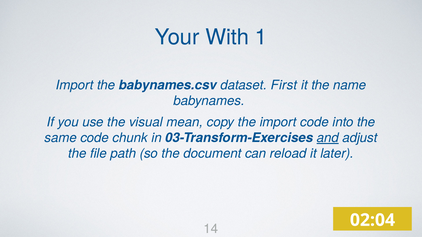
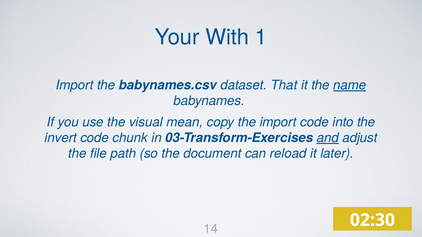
First: First -> That (284, 85)
name underline: none -> present (350, 85)
same: same -> invert (61, 138)
02:04: 02:04 -> 02:30 (372, 220)
